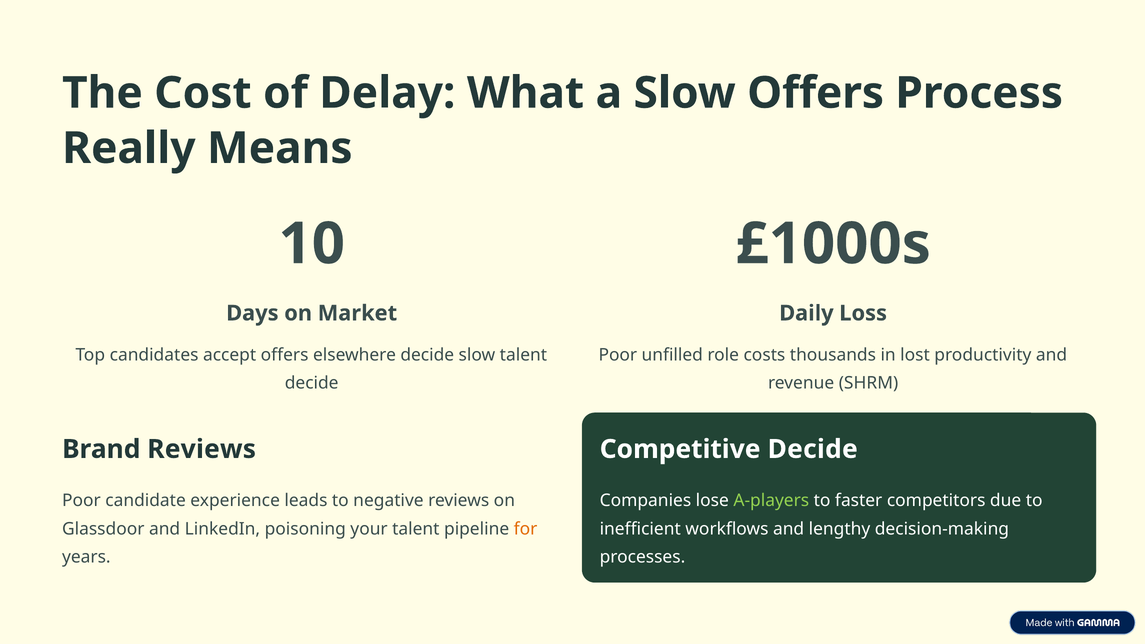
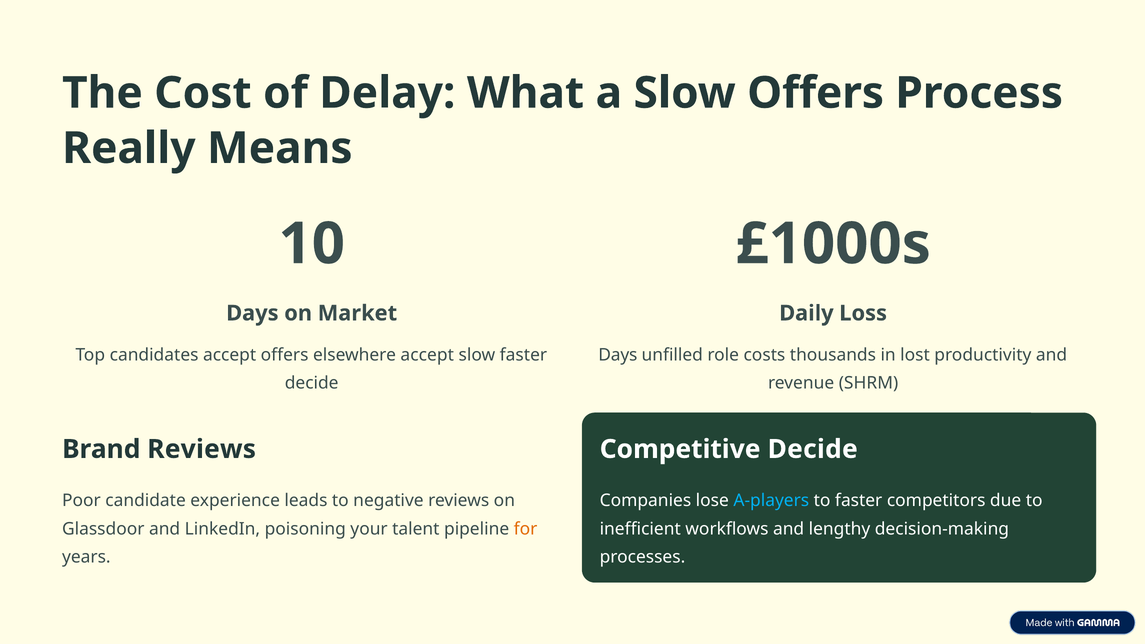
elsewhere decide: decide -> accept (427, 355)
slow talent: talent -> faster (523, 355)
Poor: Poor -> Days (618, 355)
A-players colour: light green -> light blue (771, 501)
